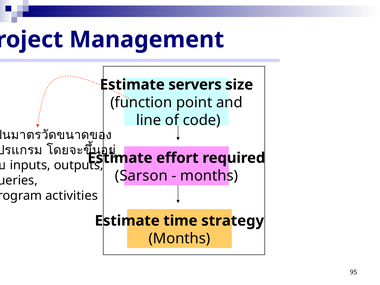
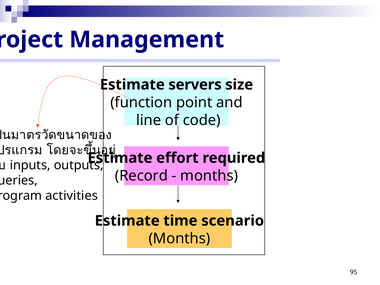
Sarson: Sarson -> Record (141, 176)
strategy: strategy -> scenario (233, 221)
